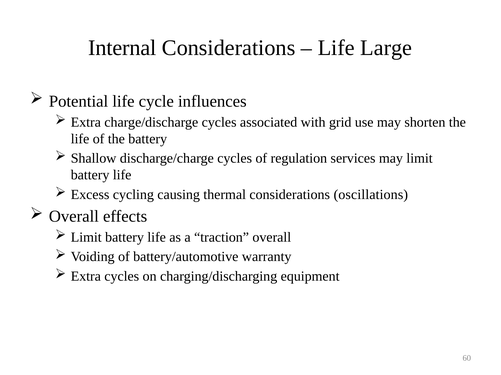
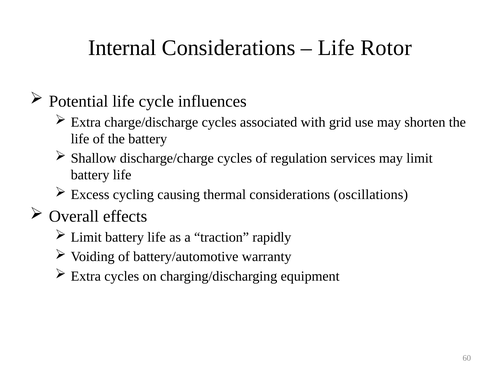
Large: Large -> Rotor (386, 48)
traction overall: overall -> rapidly (272, 238)
